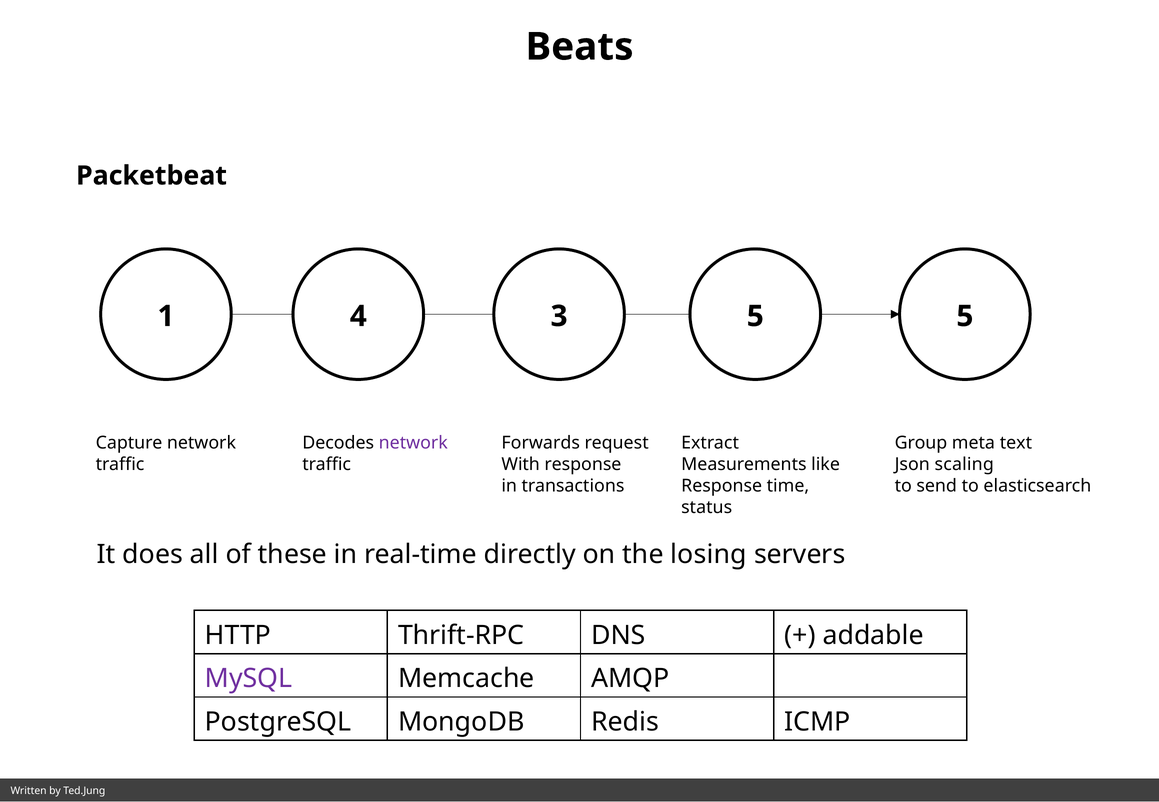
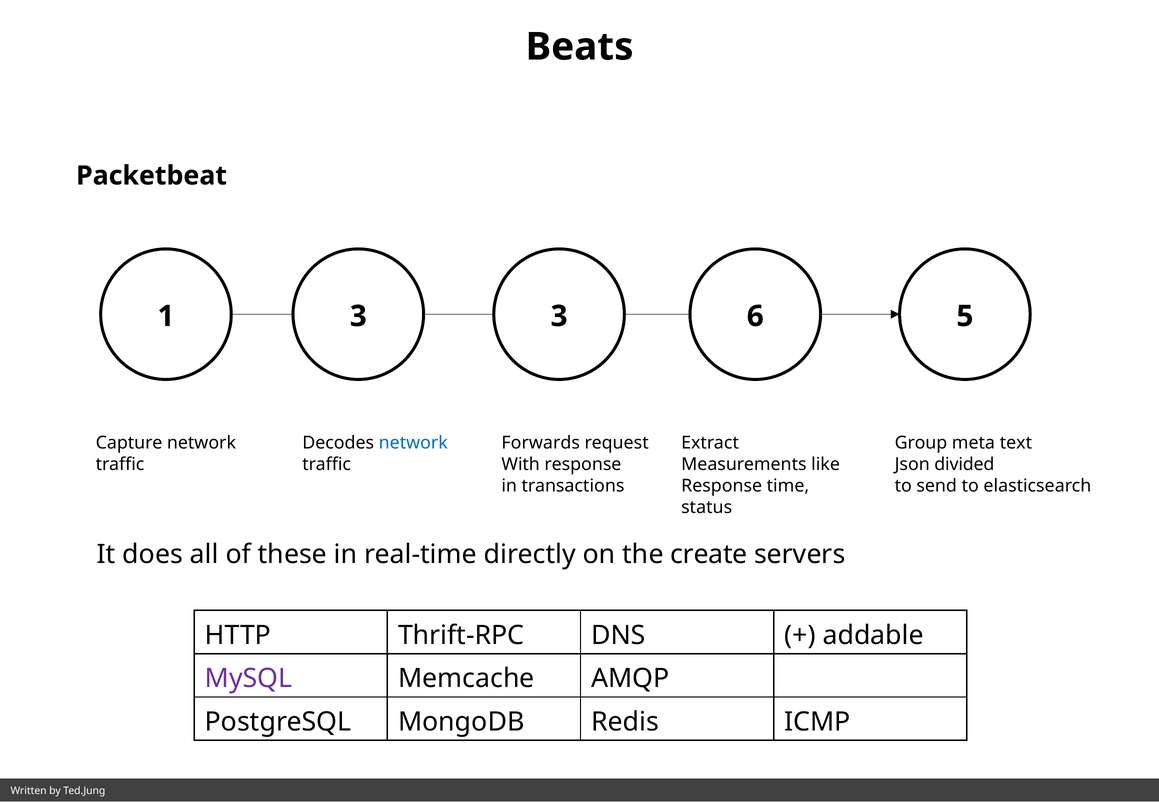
1 4: 4 -> 3 (358, 316)
3 5: 5 -> 6 (755, 316)
network colour: purple -> blue (413, 443)
scaling: scaling -> divided (964, 465)
losing: losing -> create (709, 555)
